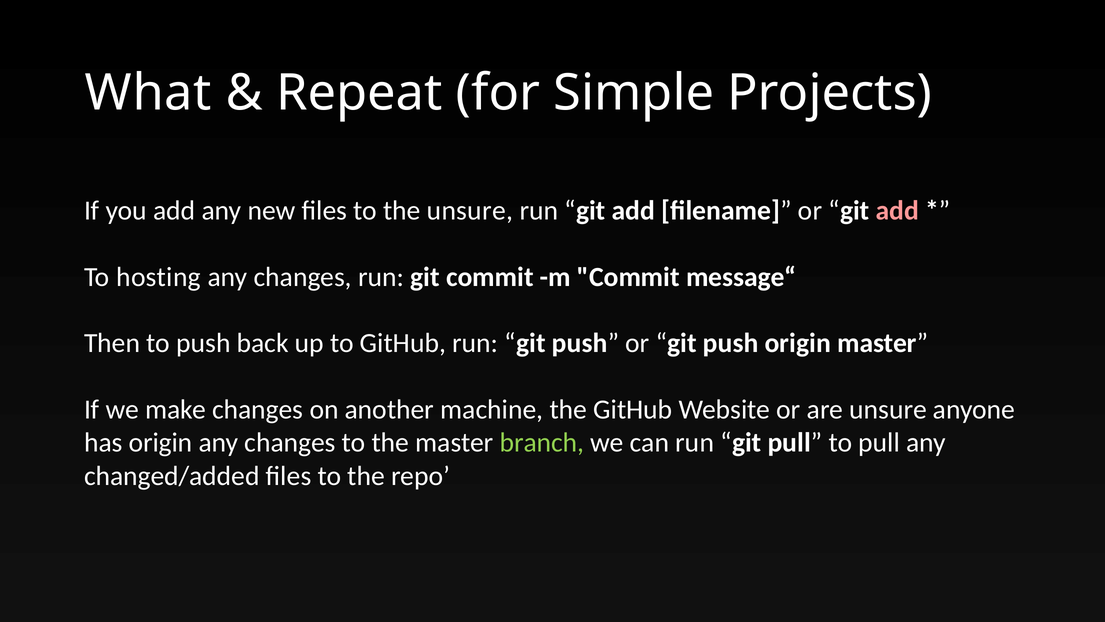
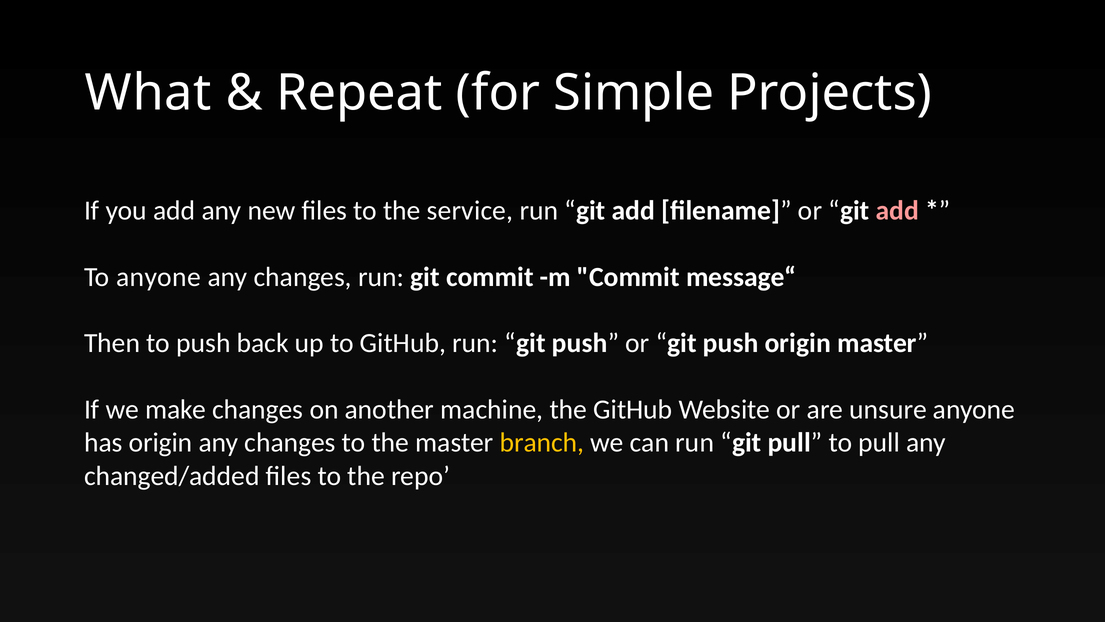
the unsure: unsure -> service (470, 210)
To hosting: hosting -> anyone (159, 277)
branch colour: light green -> yellow (542, 443)
